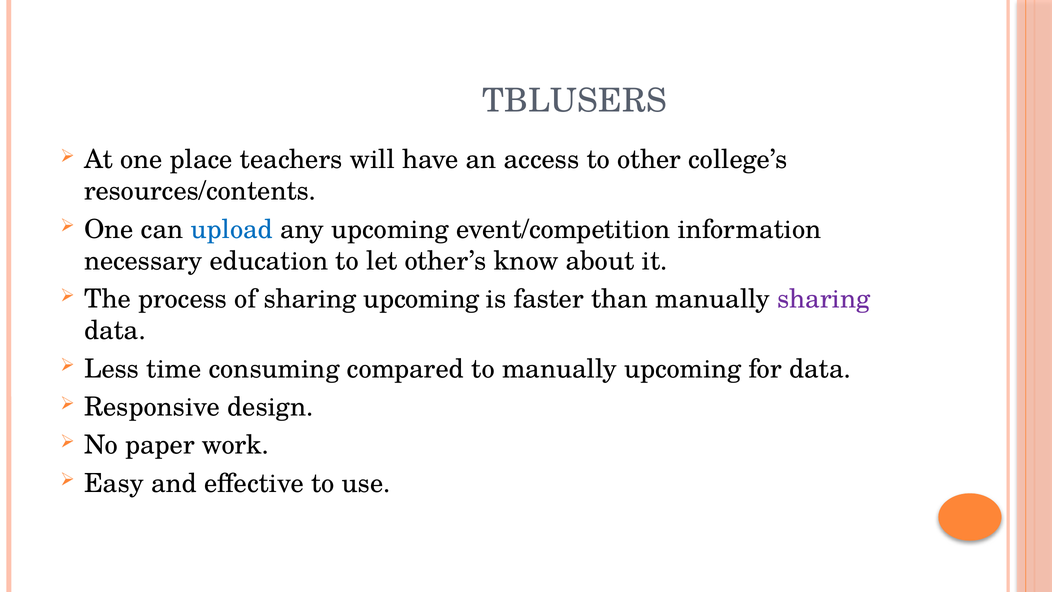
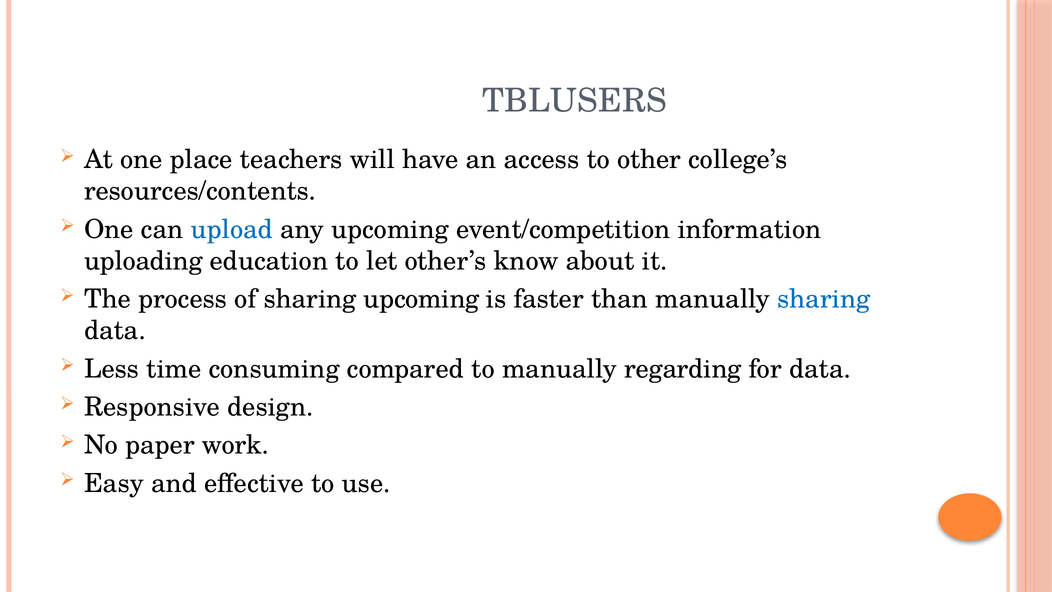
necessary: necessary -> uploading (143, 261)
sharing colour: purple -> blue (824, 299)
manually upcoming: upcoming -> regarding (683, 369)
